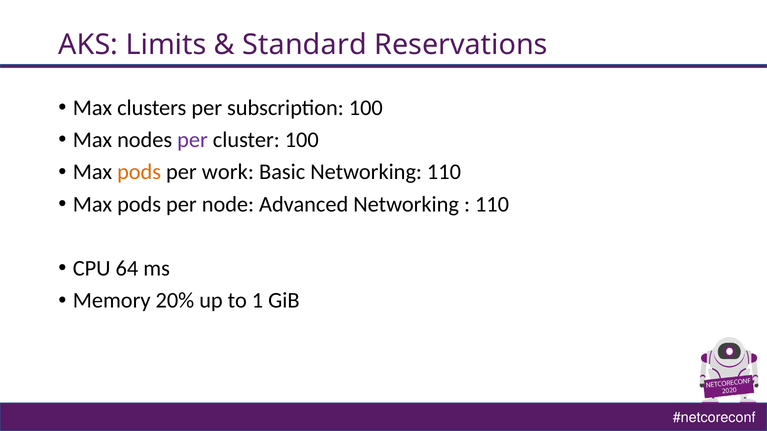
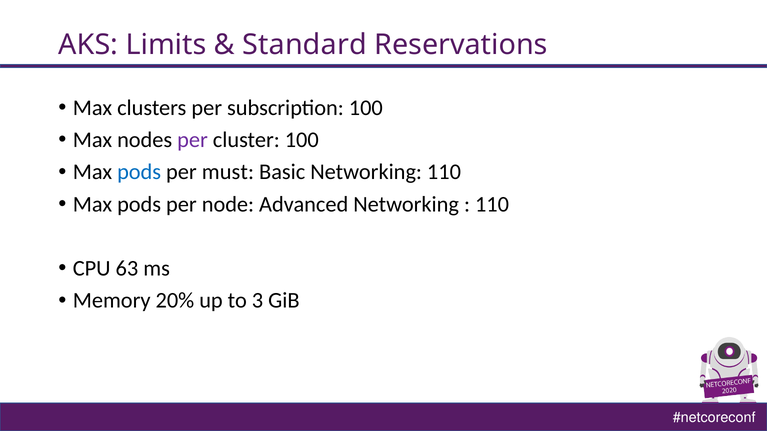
pods colour: orange -> blue (139, 172)
work: work -> must (228, 172)
64: 64 -> 63 (127, 269)
1: 1 -> 3 (257, 301)
